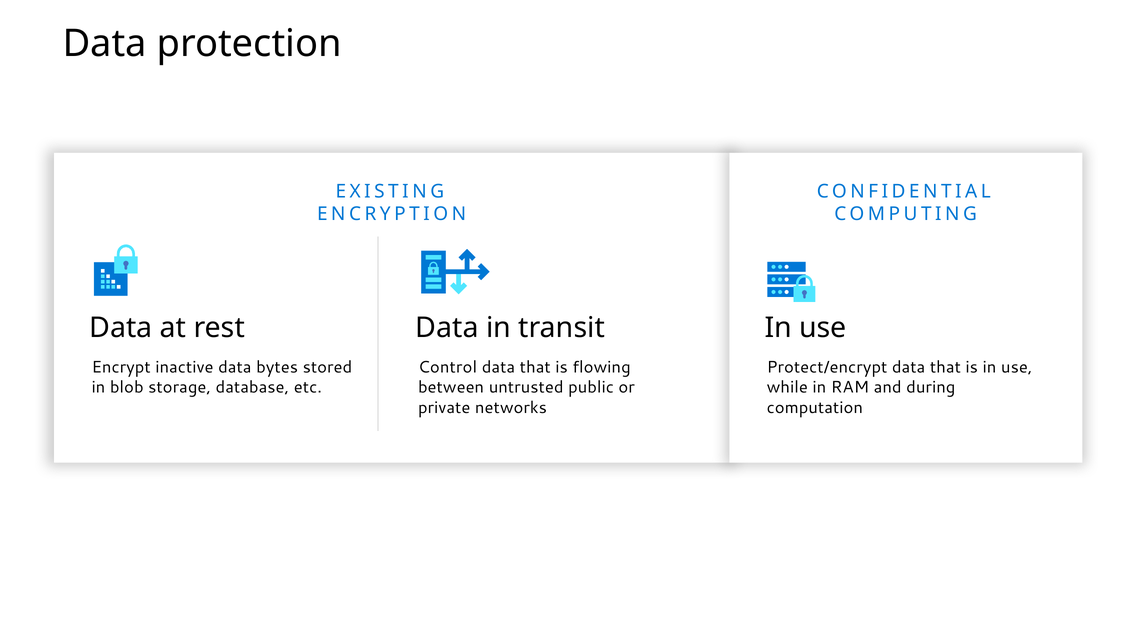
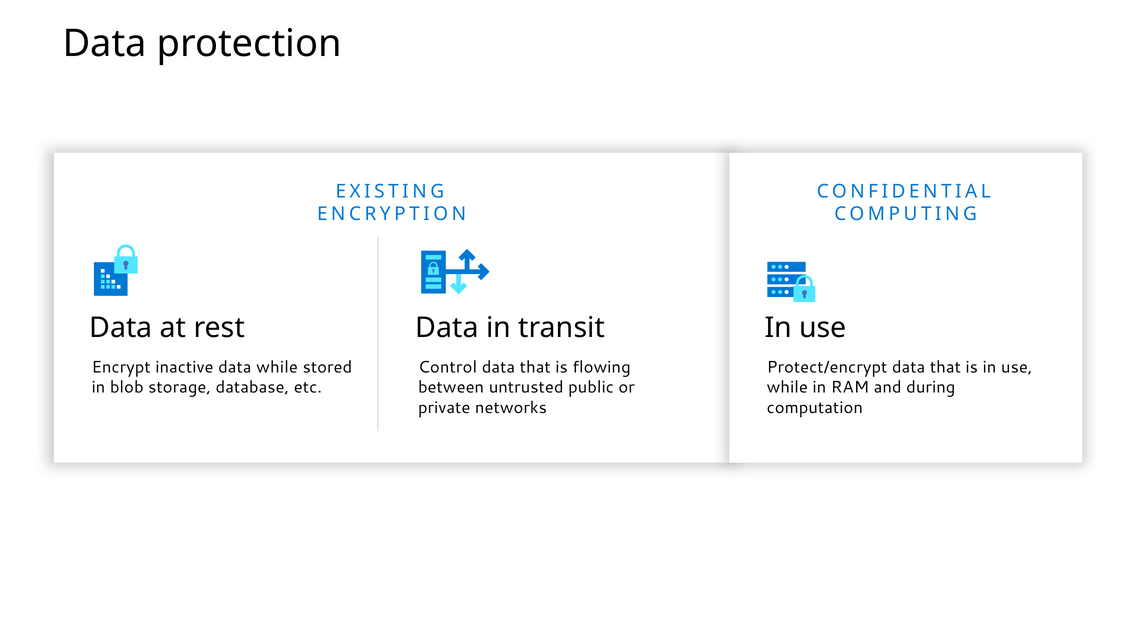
data bytes: bytes -> while (277, 367)
